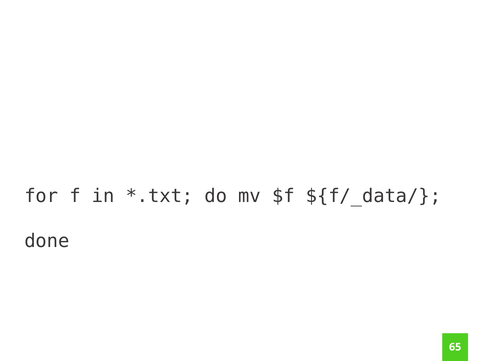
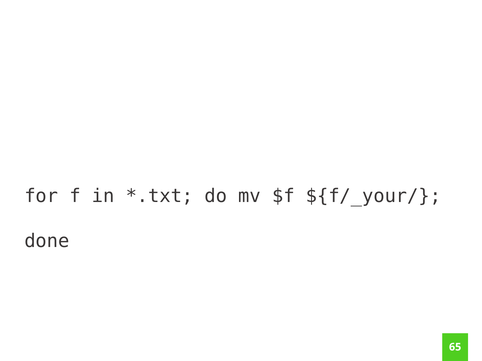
${f/_data/: ${f/_data/ -> ${f/_your/ (373, 196)
